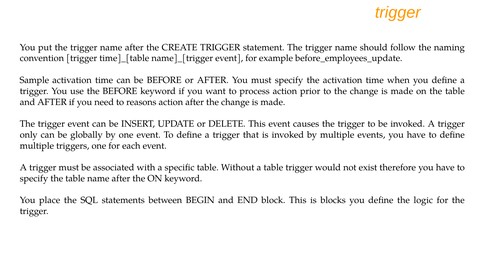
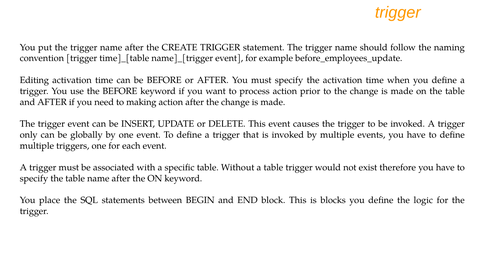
Sample: Sample -> Editing (34, 80)
reasons: reasons -> making (141, 102)
